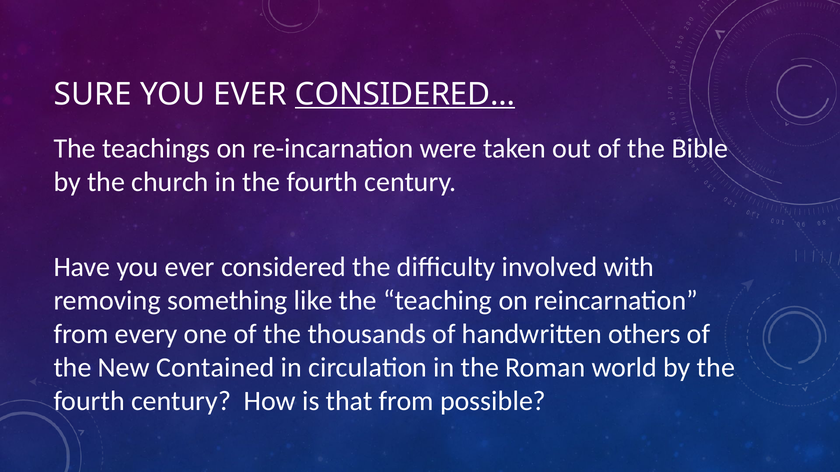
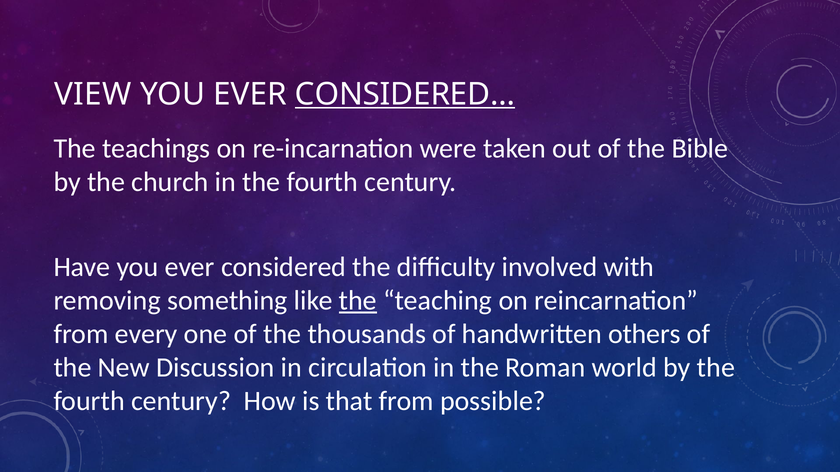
SURE: SURE -> VIEW (93, 94)
the underline: none -> present (358, 301)
Contained: Contained -> Discussion (215, 368)
